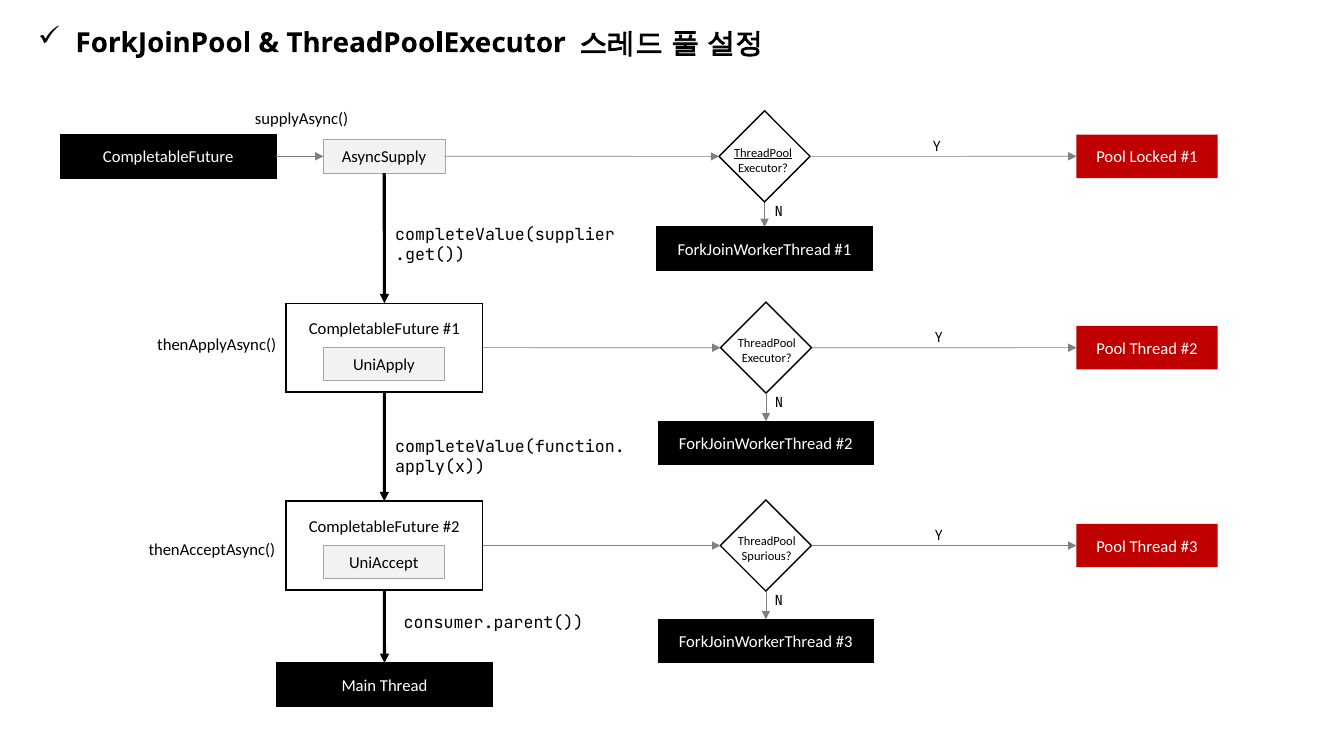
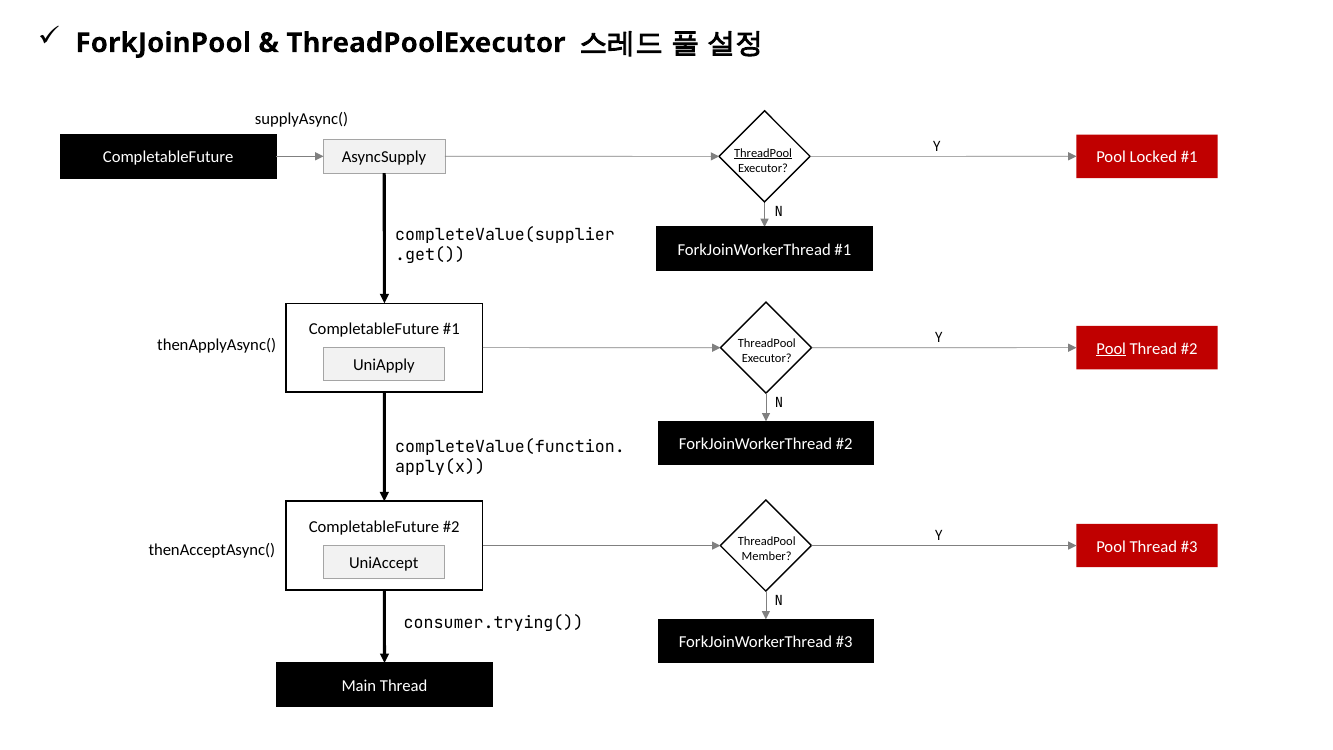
Pool underline: none -> present (1111, 349)
Spurious: Spurious -> Member (767, 557)
consumer.parent(: consumer.parent( -> consumer.trying( (494, 622)
